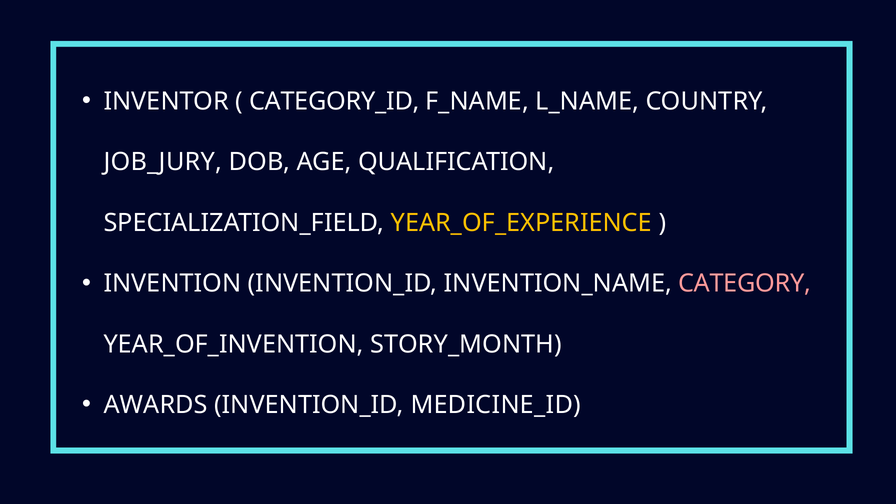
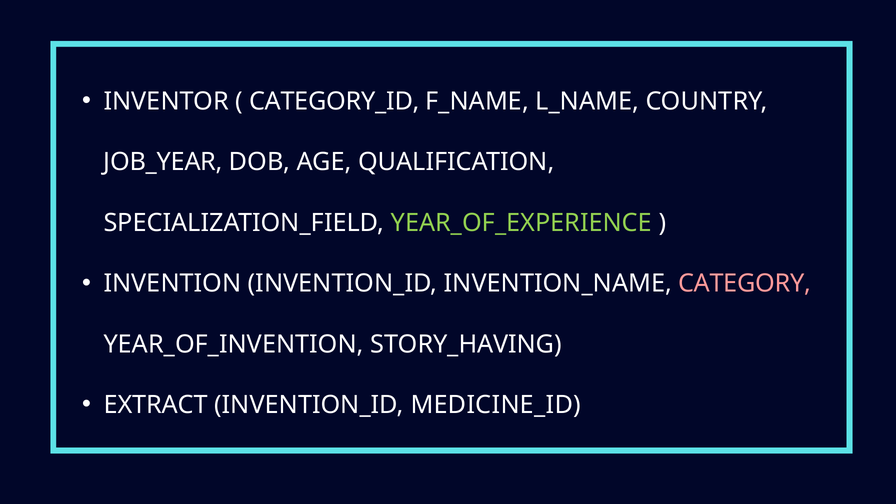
JOB_JURY: JOB_JURY -> JOB_YEAR (163, 162)
YEAR_OF_EXPERIENCE colour: yellow -> light green (521, 223)
STORY_MONTH: STORY_MONTH -> STORY_HAVING (466, 344)
AWARDS: AWARDS -> EXTRACT (156, 405)
